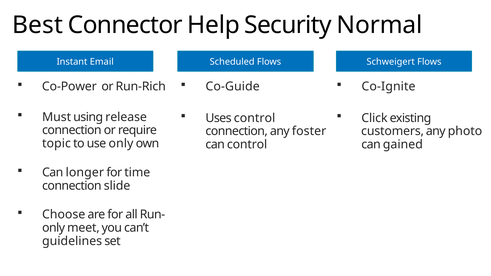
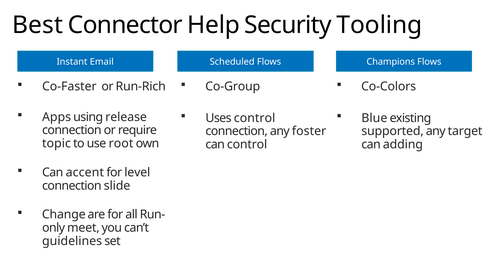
Normal: Normal -> Tooling (379, 25)
Schweigert: Schweigert -> Champions (391, 62)
Co-Power: Co-Power -> Co-Faster (69, 87)
Co-Guide: Co-Guide -> Co-Group (233, 87)
Co-Ignite: Co-Ignite -> Co-Colors (389, 87)
Must: Must -> Apps (57, 117)
Click: Click -> Blue (374, 118)
customers: customers -> supported (393, 131)
photo: photo -> target (465, 131)
use only: only -> root (121, 144)
gained: gained -> adding (403, 145)
longer: longer -> accent (85, 173)
time: time -> level (137, 173)
Choose: Choose -> Change (64, 215)
